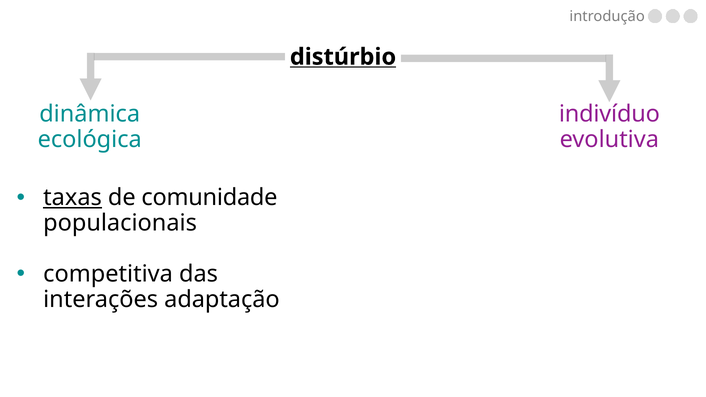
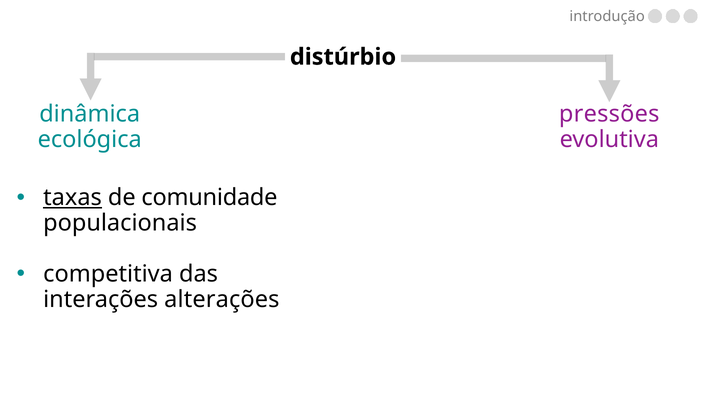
distúrbio underline: present -> none (343, 57)
indivíduo: indivíduo -> pressões (609, 114)
adaptação: adaptação -> alterações (222, 299)
